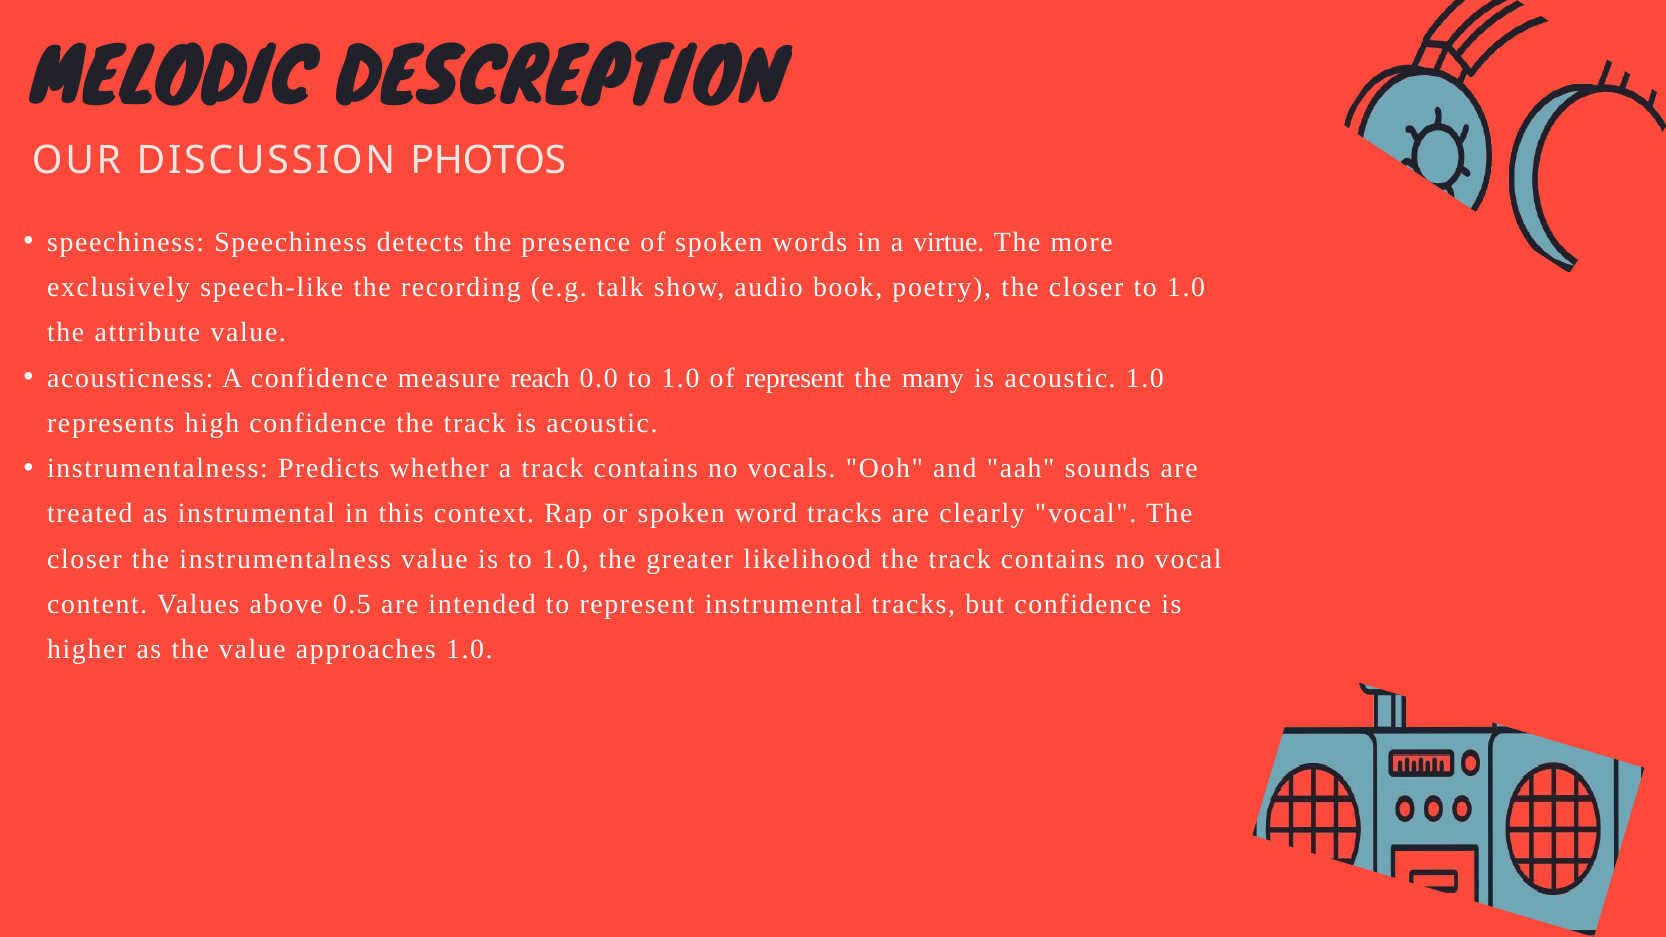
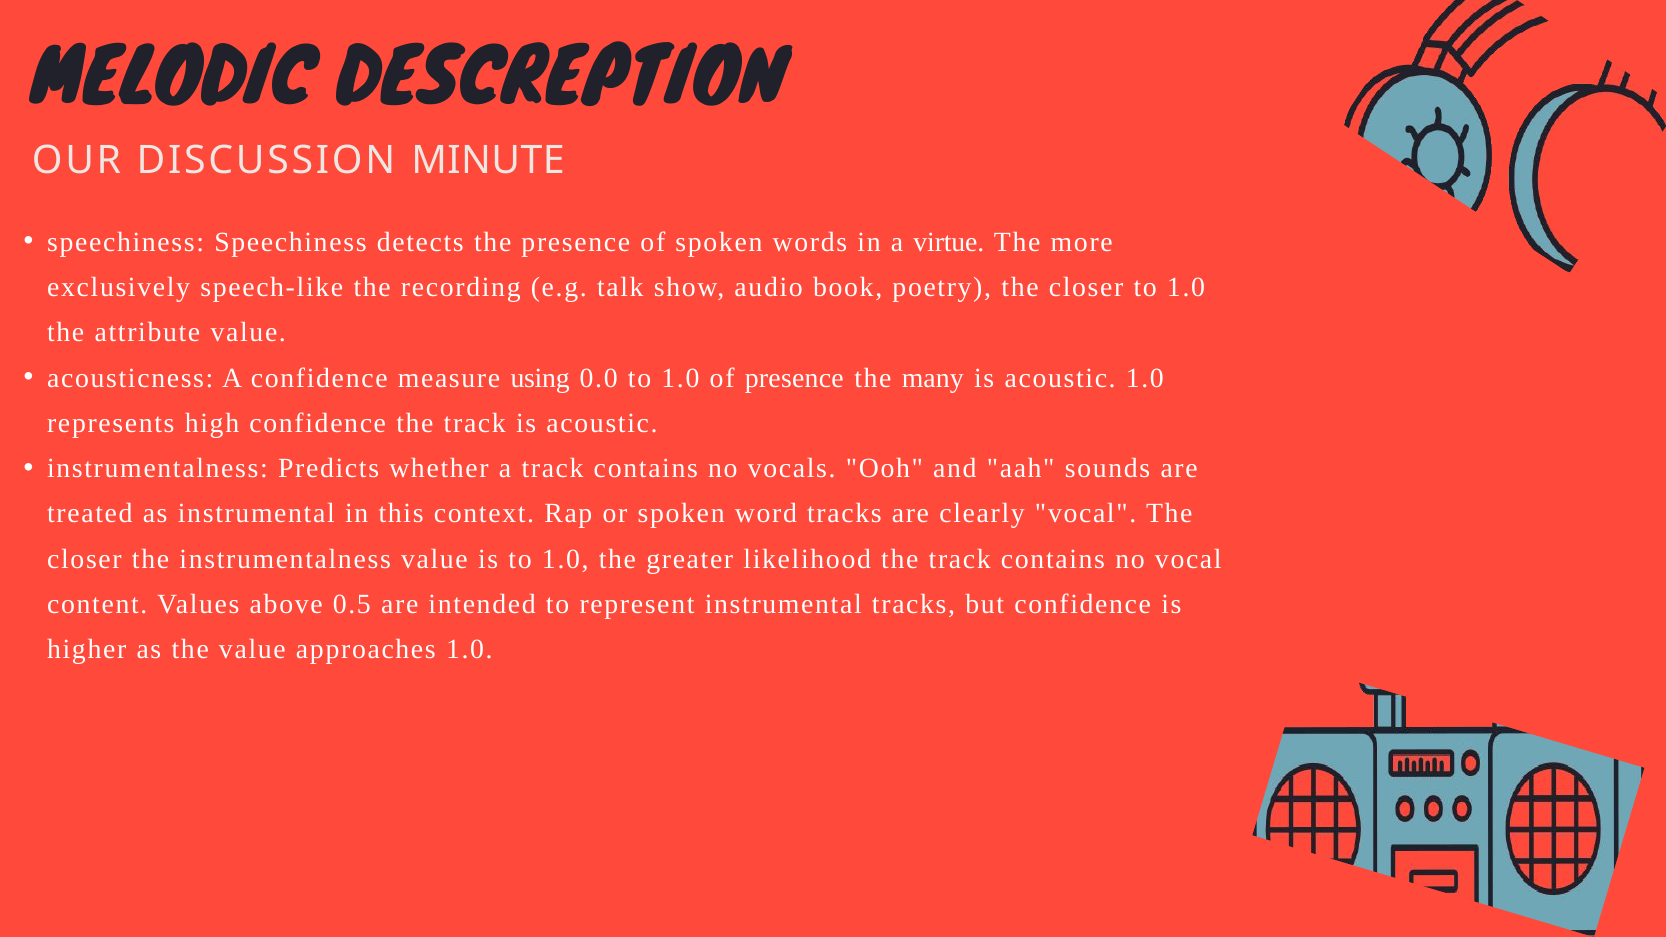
PHOTOS: PHOTOS -> MINUTE (488, 160)
reach: reach -> using (540, 378)
of represent: represent -> presence (794, 378)
